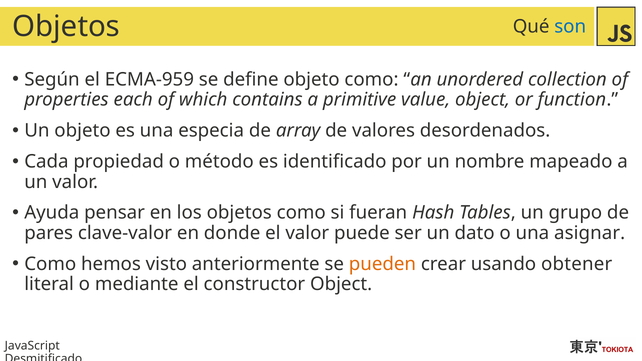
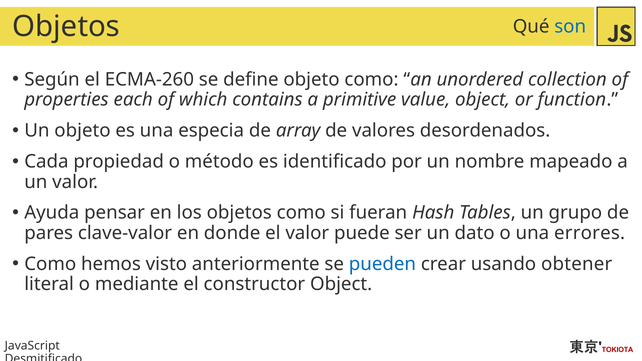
ECMA-959: ECMA-959 -> ECMA-260 (149, 80)
asignar: asignar -> errores (590, 233)
pueden colour: orange -> blue (382, 264)
